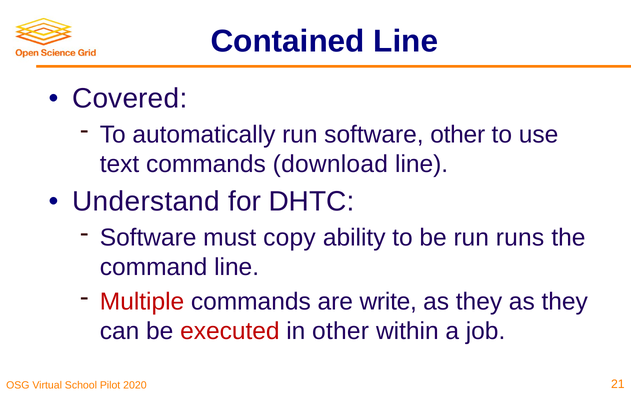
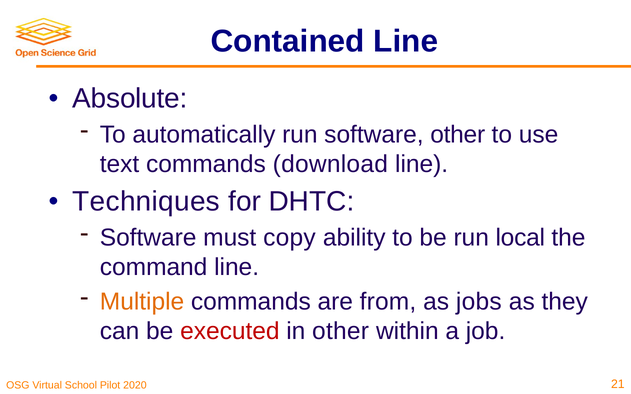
Covered: Covered -> Absolute (130, 99)
Understand: Understand -> Techniques (146, 202)
runs: runs -> local (520, 238)
Multiple colour: red -> orange (142, 302)
write: write -> from (388, 302)
they: they -> jobs (479, 302)
